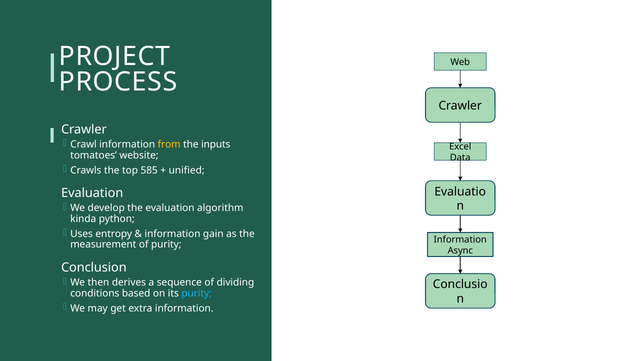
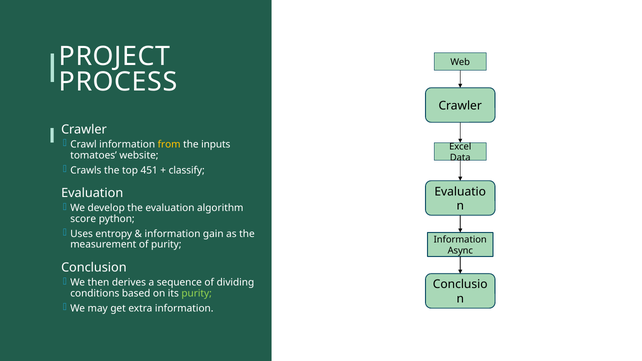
585: 585 -> 451 (149, 170)
unified: unified -> classify (187, 170)
kinda: kinda -> score (83, 219)
purity colour: light blue -> light green (197, 294)
